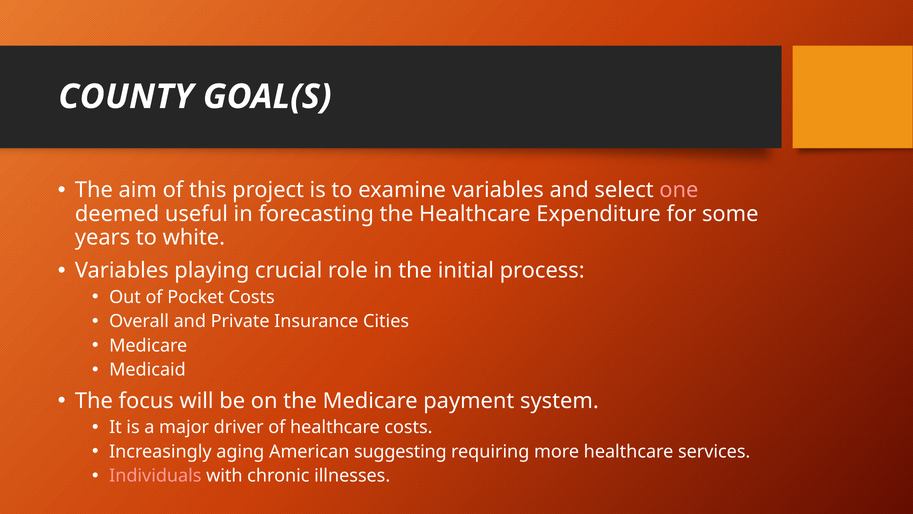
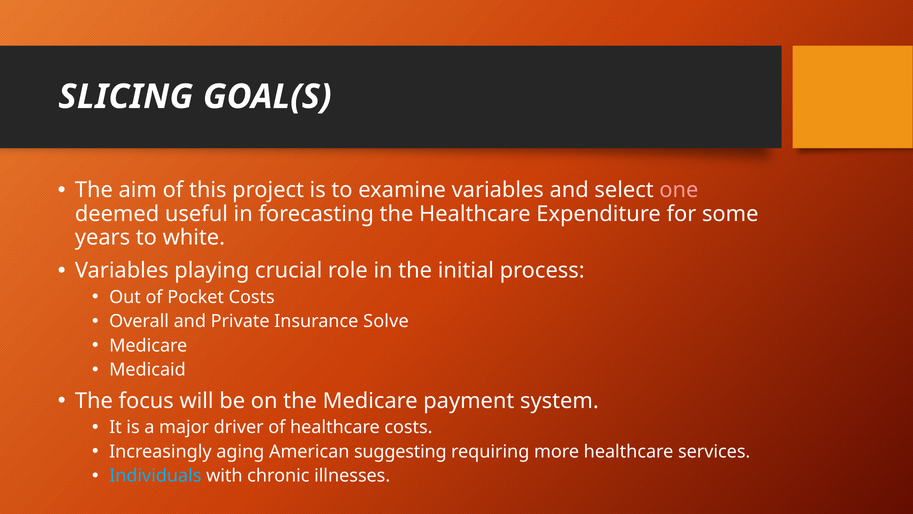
COUNTY: COUNTY -> SLICING (126, 97)
Cities: Cities -> Solve (386, 321)
Individuals colour: pink -> light blue (155, 475)
